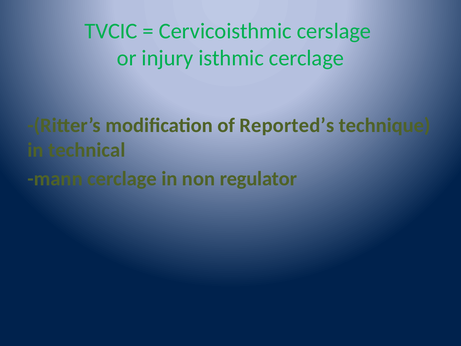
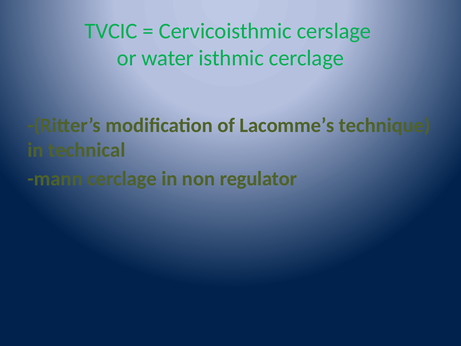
injury: injury -> water (168, 58)
Reported’s: Reported’s -> Lacomme’s (287, 125)
